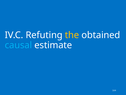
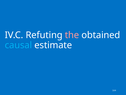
the colour: yellow -> pink (72, 35)
